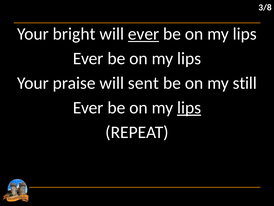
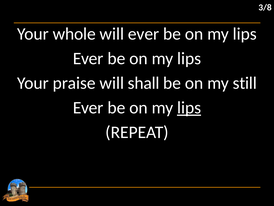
bright: bright -> whole (74, 34)
ever underline: present -> none (144, 34)
sent: sent -> shall (144, 83)
